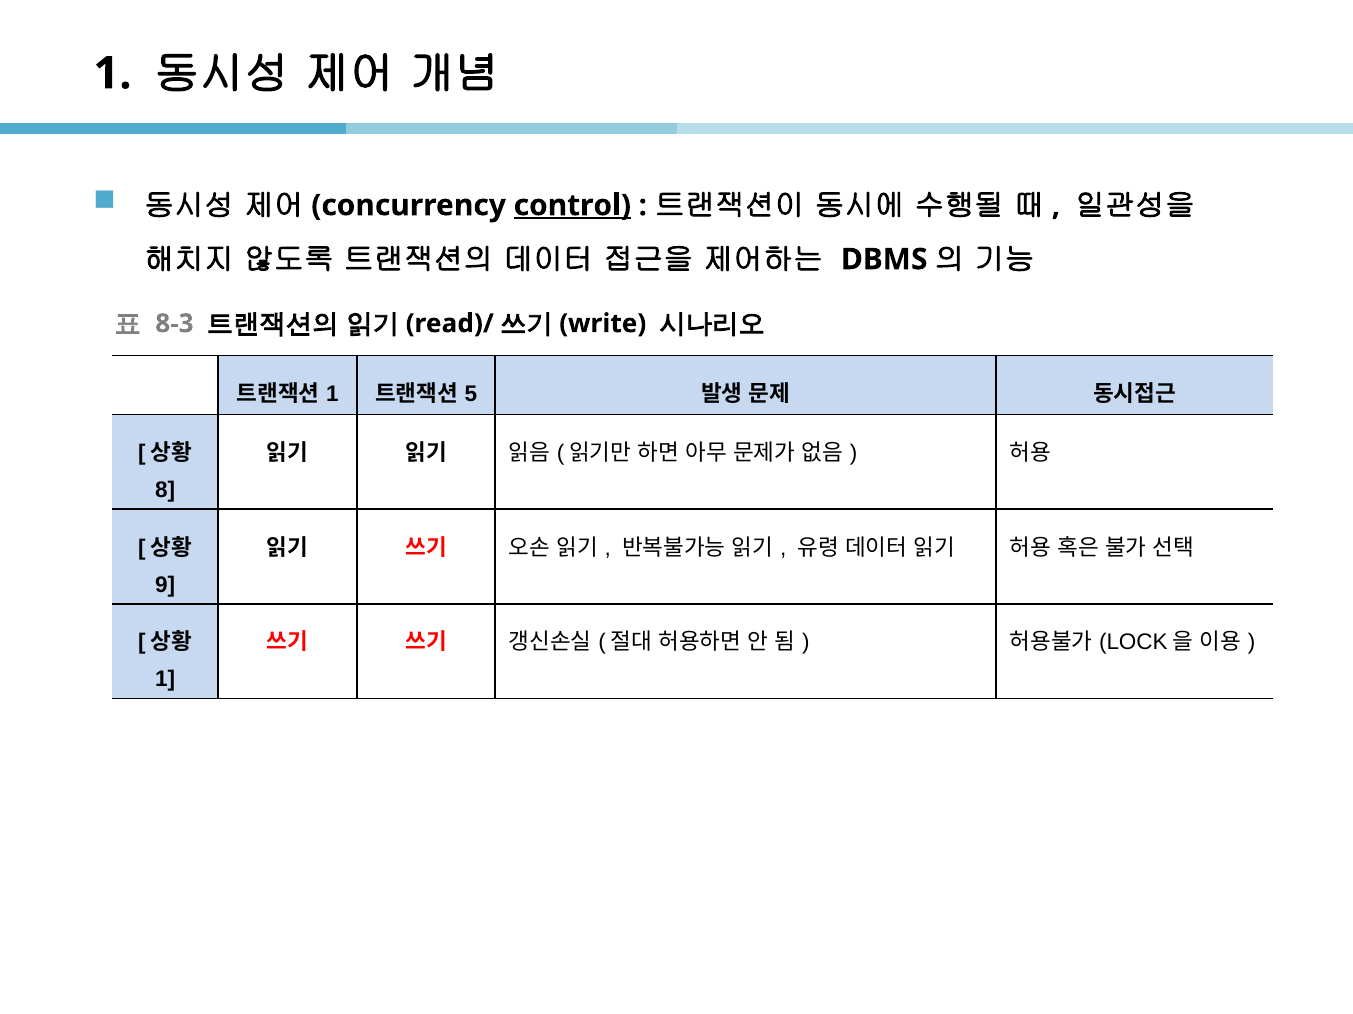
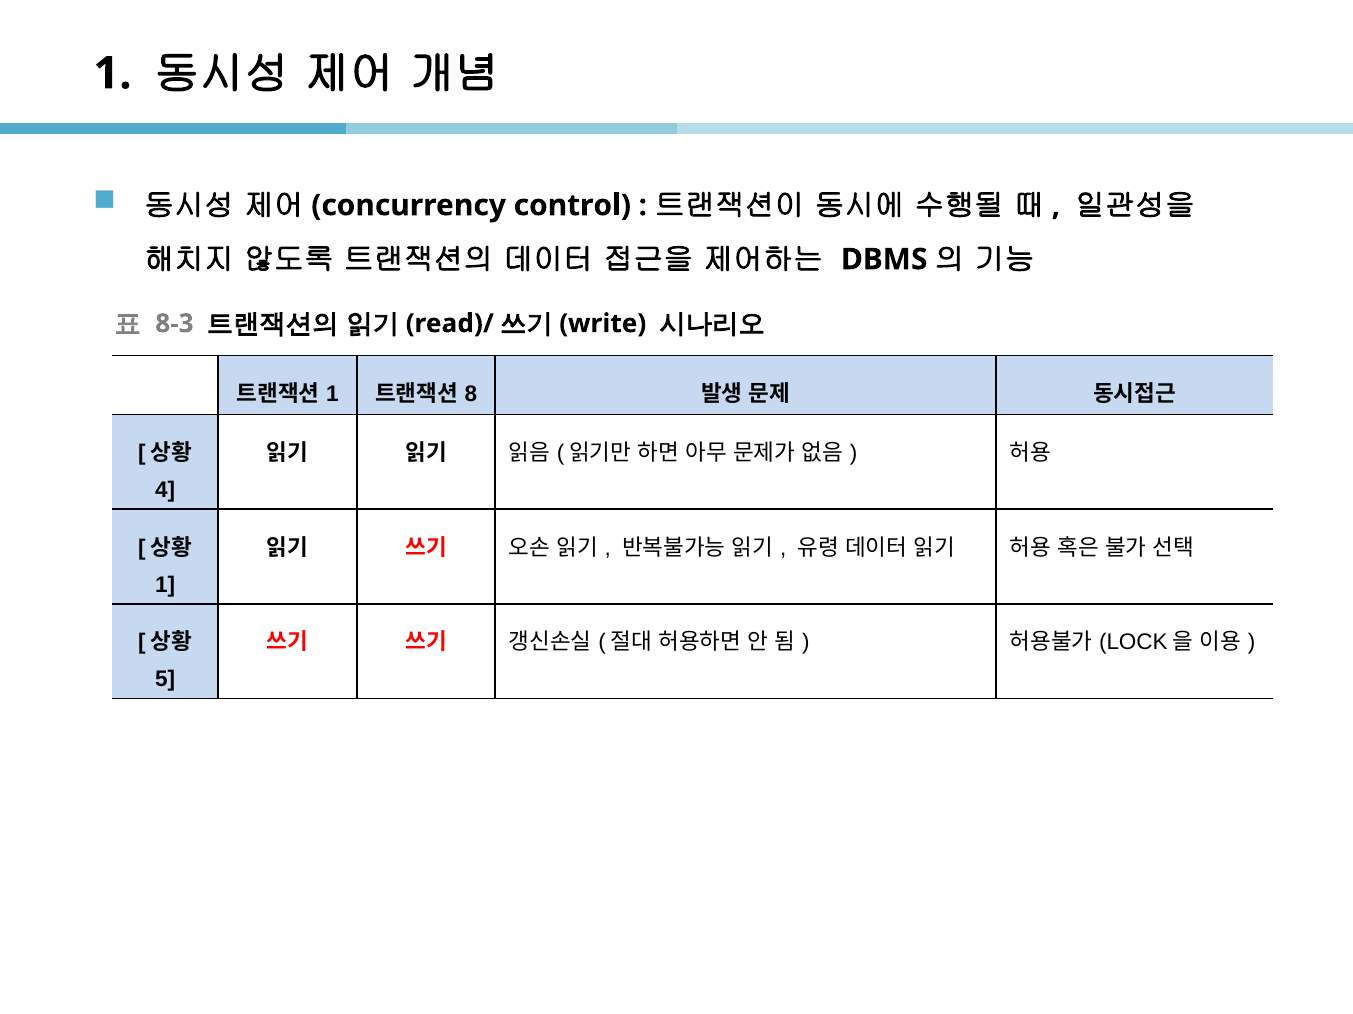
control underline: present -> none (572, 206)
5: 5 -> 8 (471, 394)
8: 8 -> 4 (165, 491)
9: 9 -> 1 (165, 585)
1: 1 -> 5 (165, 680)
